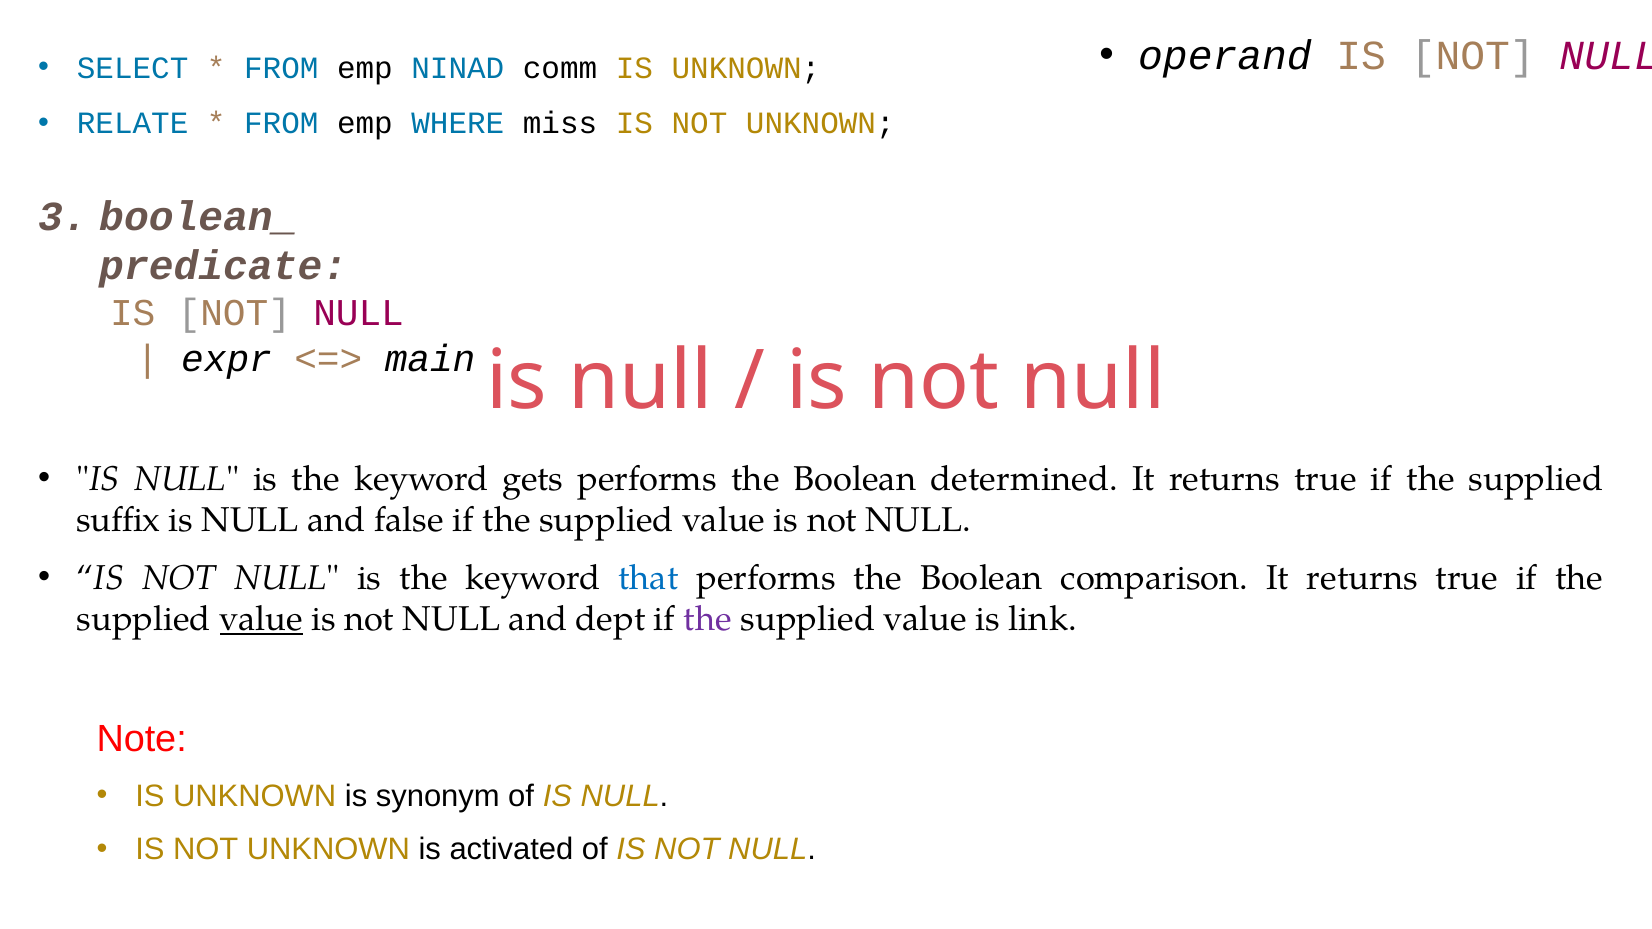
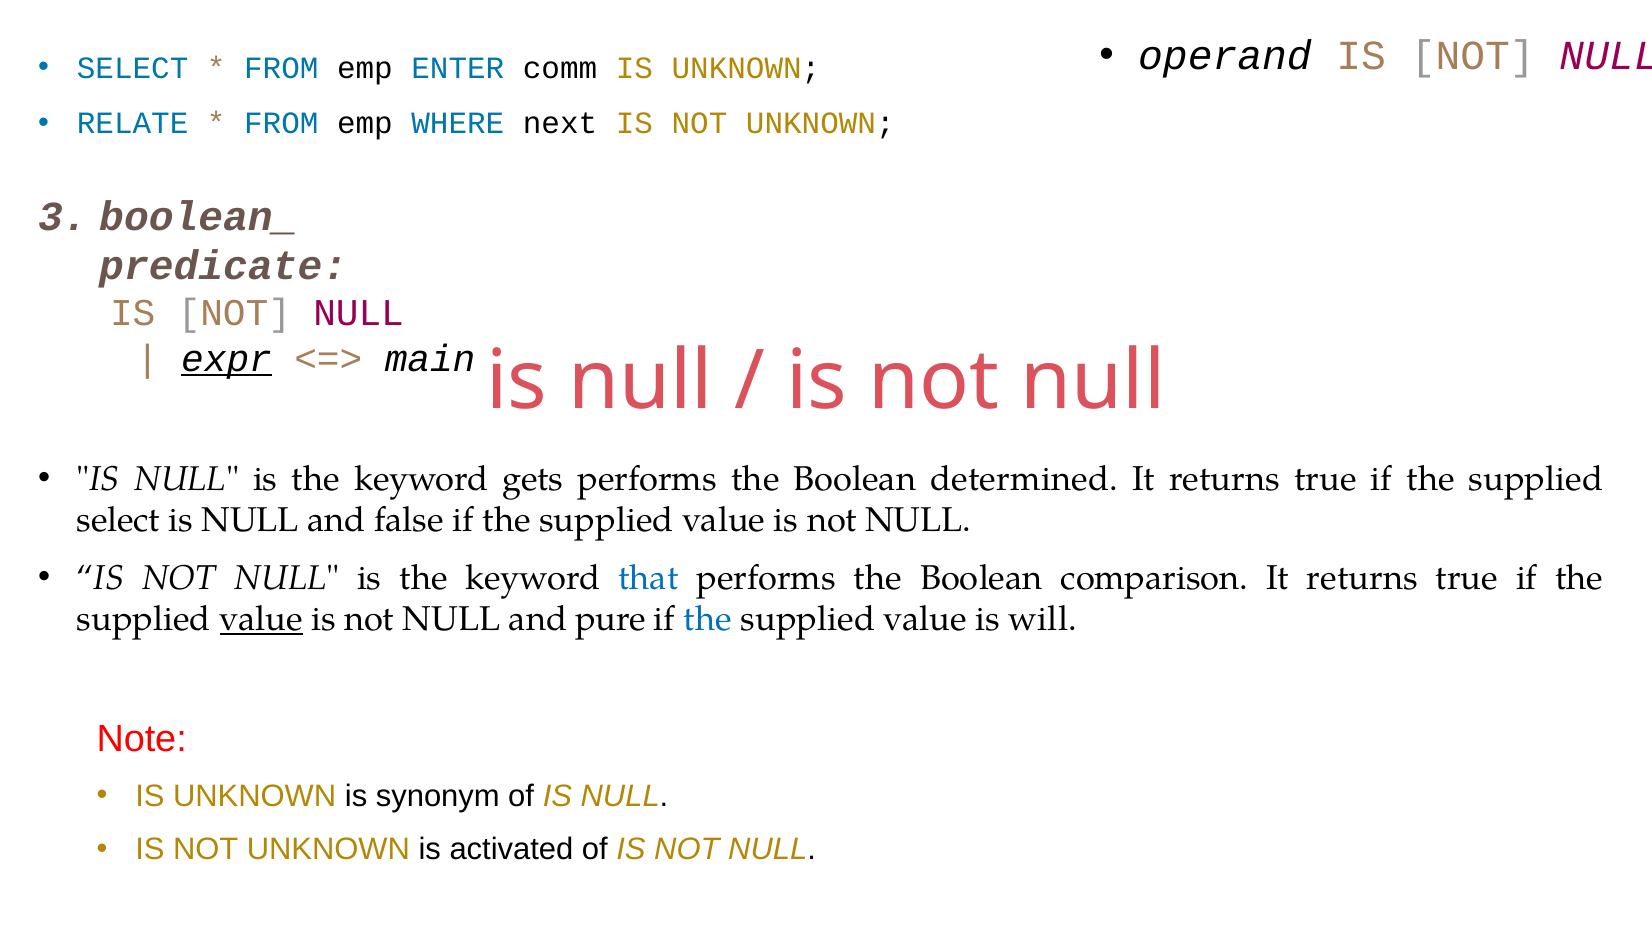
NINAD: NINAD -> ENTER (458, 68)
miss: miss -> next (560, 124)
expr underline: none -> present (227, 359)
suffix: suffix -> select (118, 520)
dept: dept -> pure (611, 619)
the colour: purple -> blue (708, 619)
link: link -> will (1043, 619)
